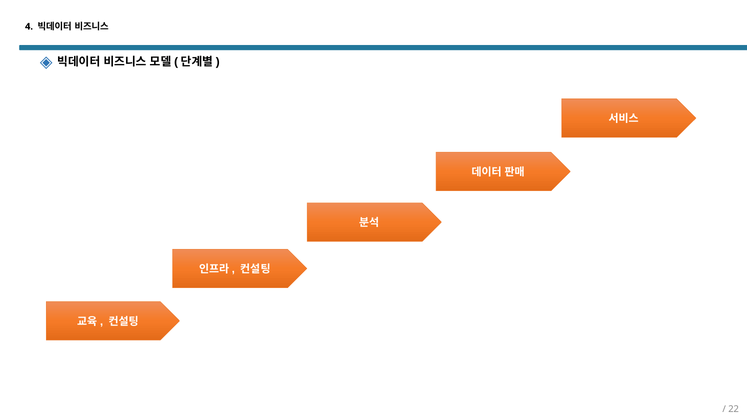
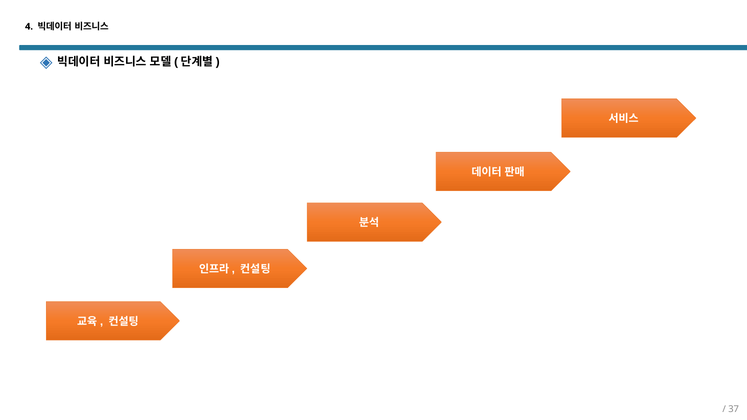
22: 22 -> 37 (734, 409)
